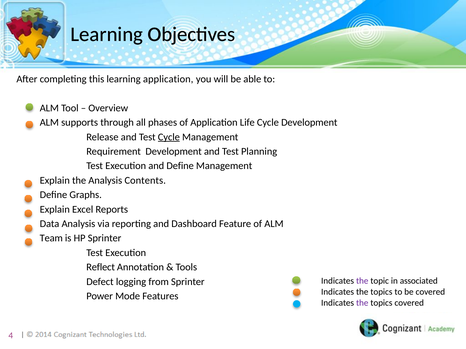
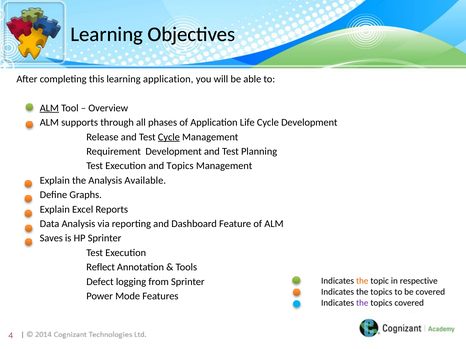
ALM underline: none -> present (49, 108)
and Define: Define -> Topics (180, 166)
Contents: Contents -> Available (145, 181)
Team: Team -> Saves (51, 239)
the colour: purple -> orange (362, 281)
associated: associated -> respective (419, 281)
